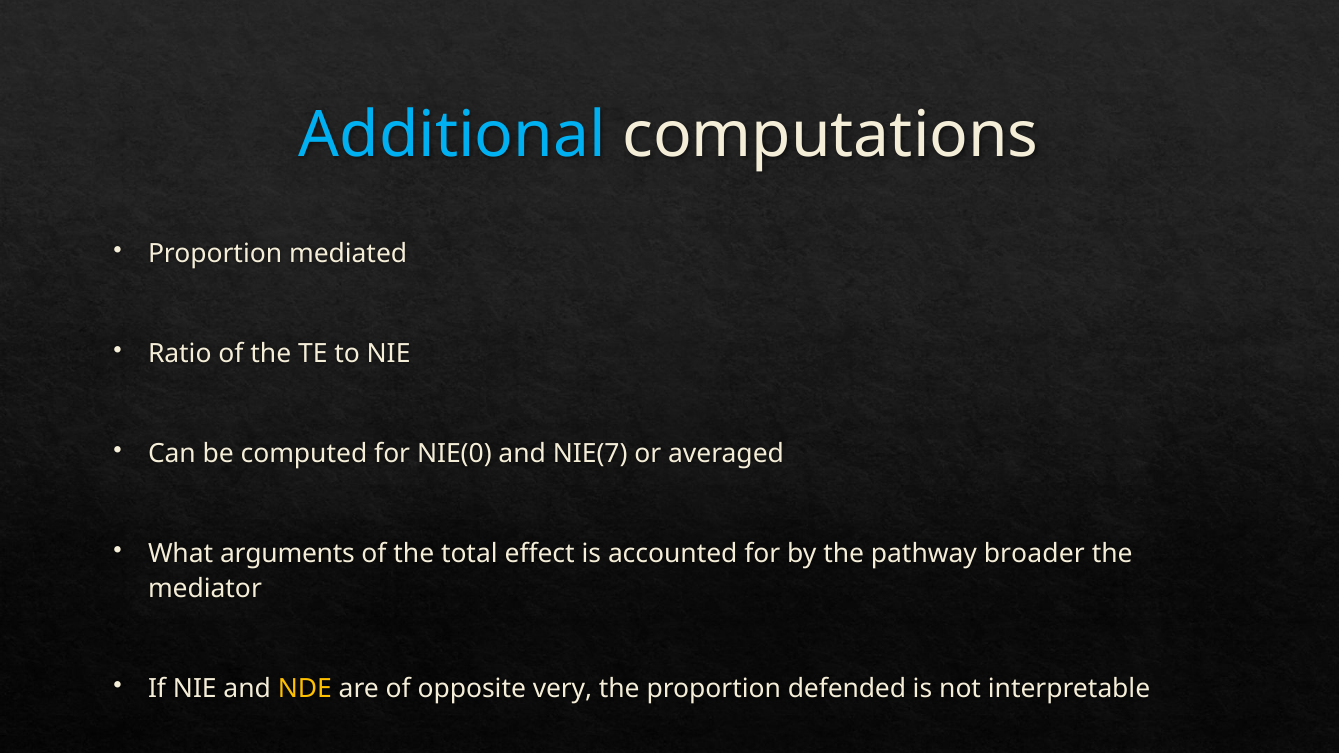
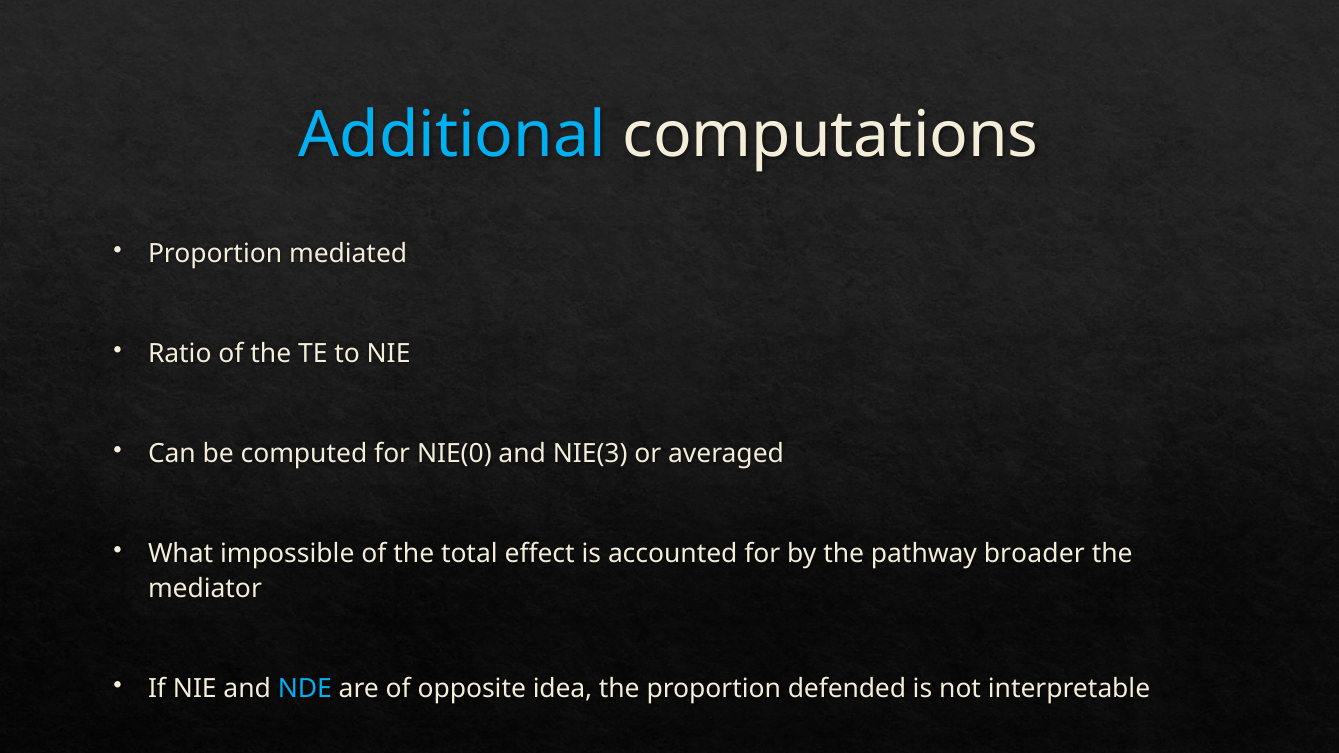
NIE(7: NIE(7 -> NIE(3 (590, 454)
arguments: arguments -> impossible (287, 554)
NDE colour: yellow -> light blue (305, 689)
very: very -> idea (562, 689)
